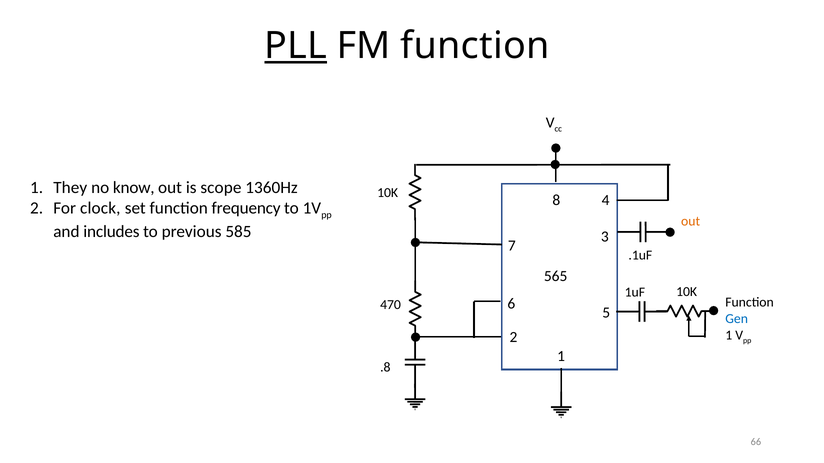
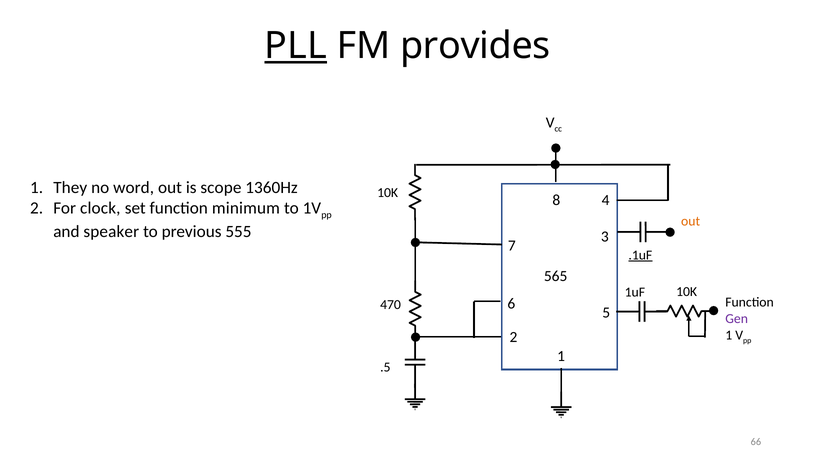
FM function: function -> provides (475, 46)
know: know -> word (134, 188)
frequency: frequency -> minimum (246, 209)
includes: includes -> speaker (111, 232)
585: 585 -> 555 (238, 232)
.1uF underline: none -> present (640, 255)
Gen colour: blue -> purple (737, 319)
.8: .8 -> .5 (385, 367)
